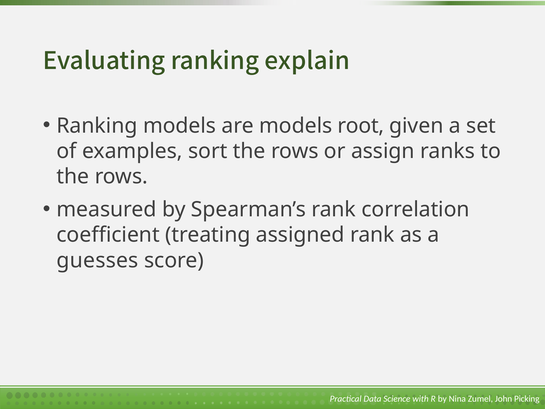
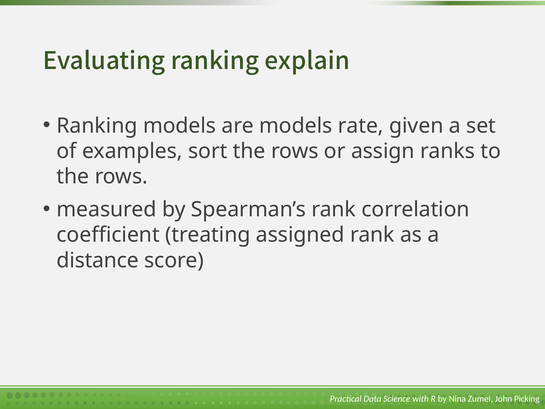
root: root -> rate (361, 126)
guesses: guesses -> distance (98, 260)
